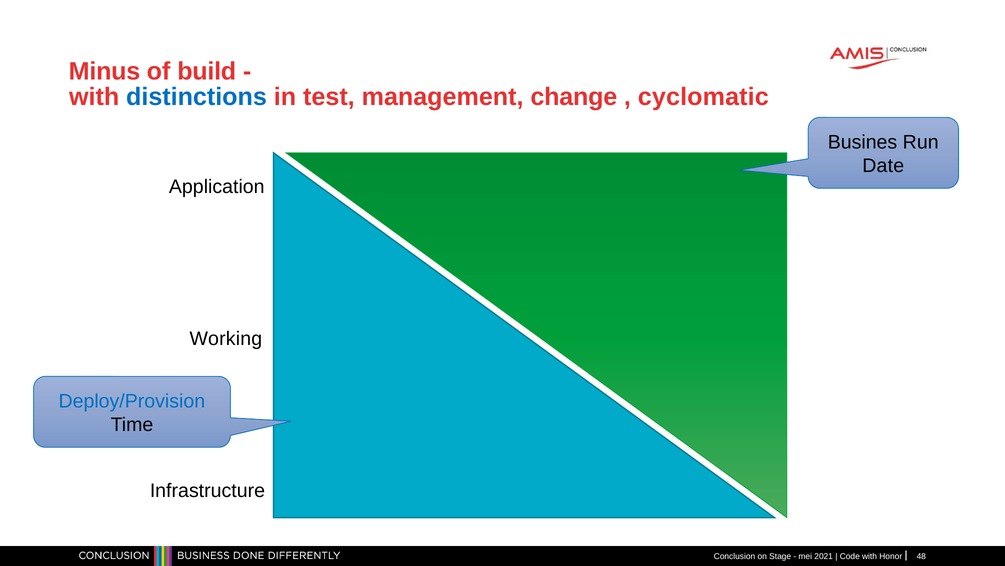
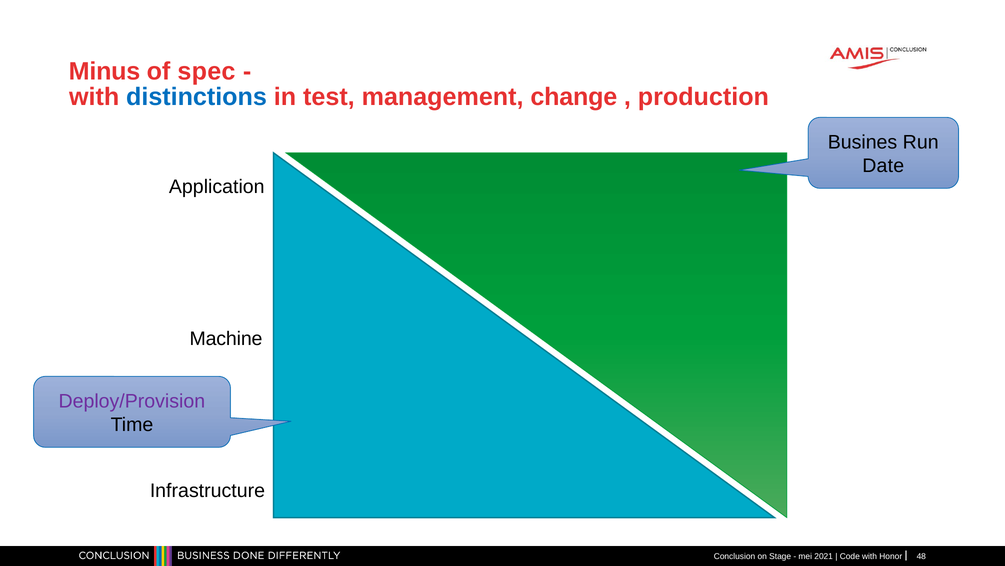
build: build -> spec (206, 71)
cyclomatic: cyclomatic -> production (703, 97)
Working: Working -> Machine (226, 338)
Deploy/Provision colour: blue -> purple (132, 401)
